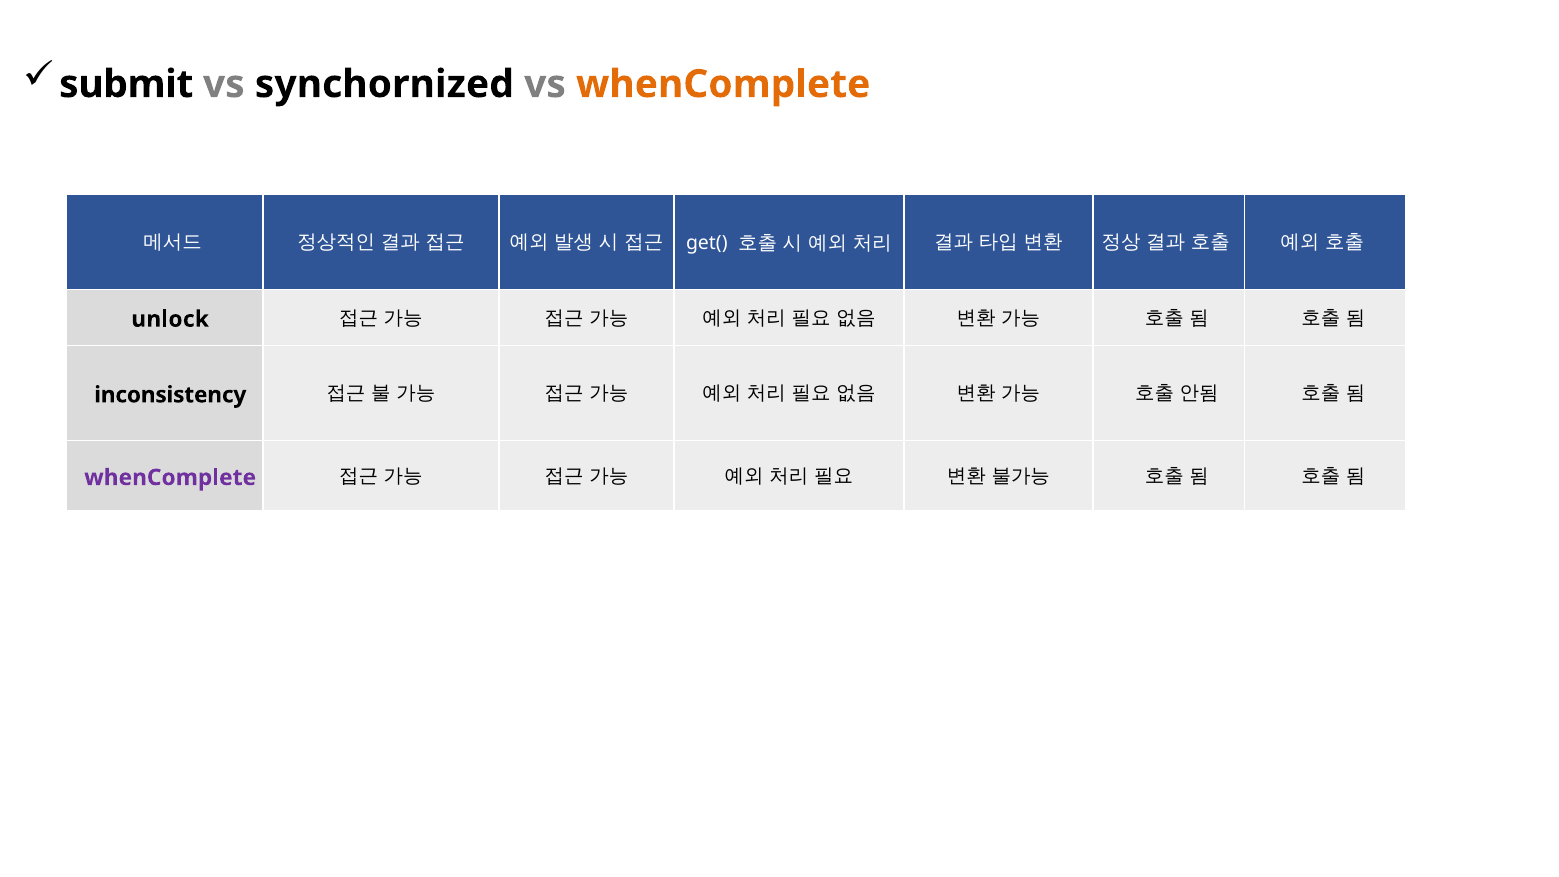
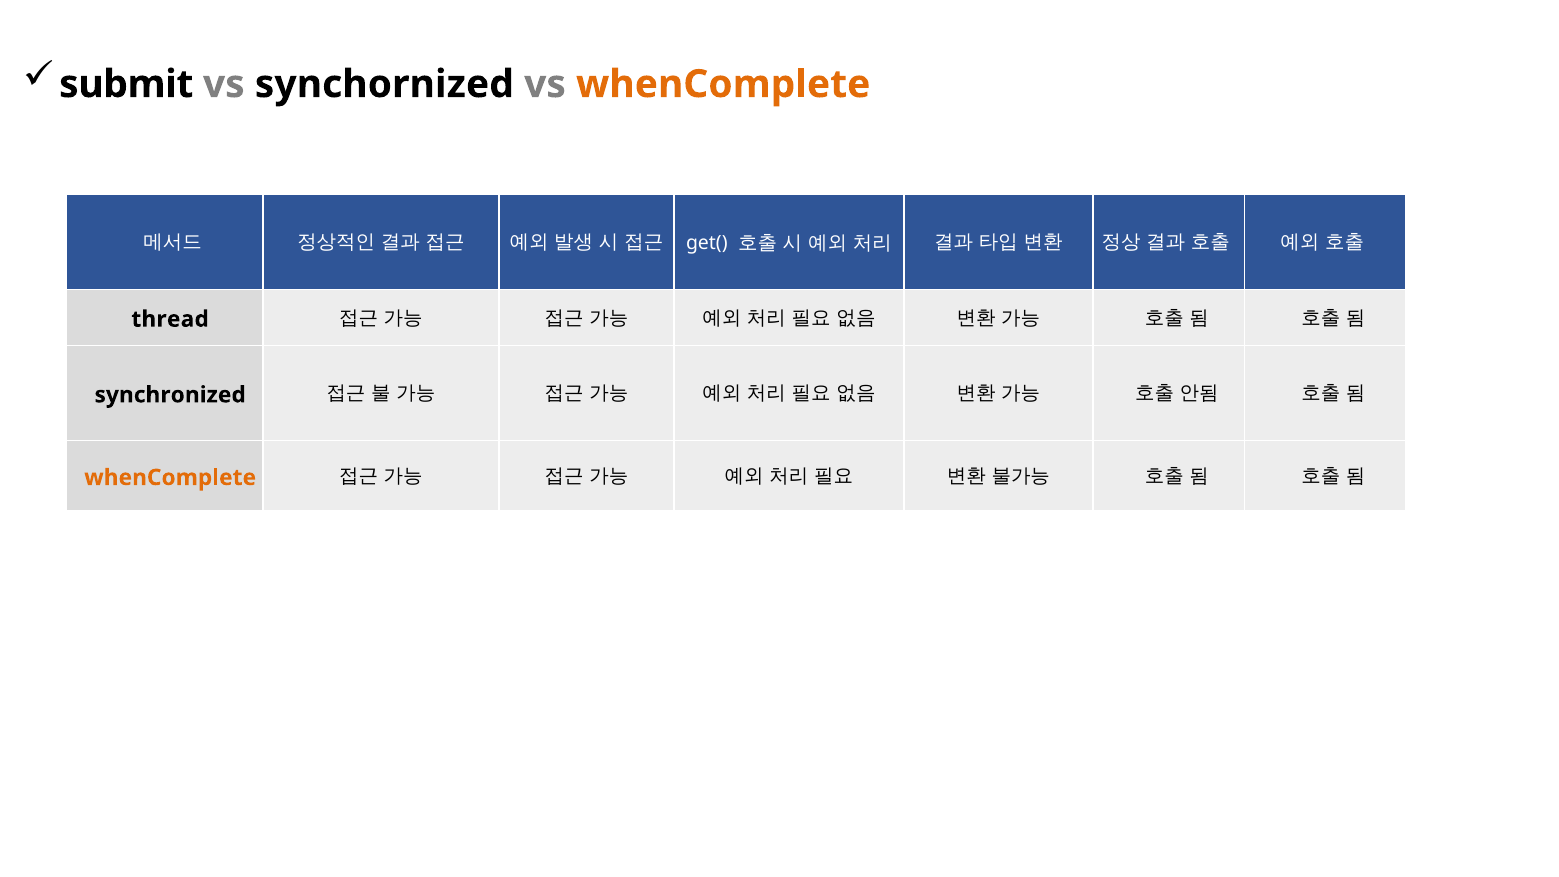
unlock: unlock -> thread (170, 319)
inconsistency: inconsistency -> synchronized (170, 395)
whenComplete colour: purple -> orange (170, 477)
